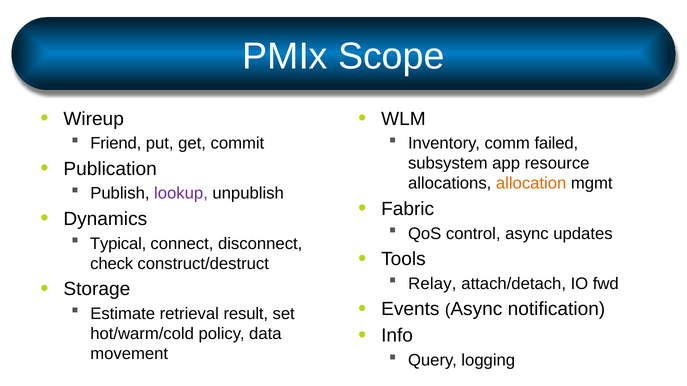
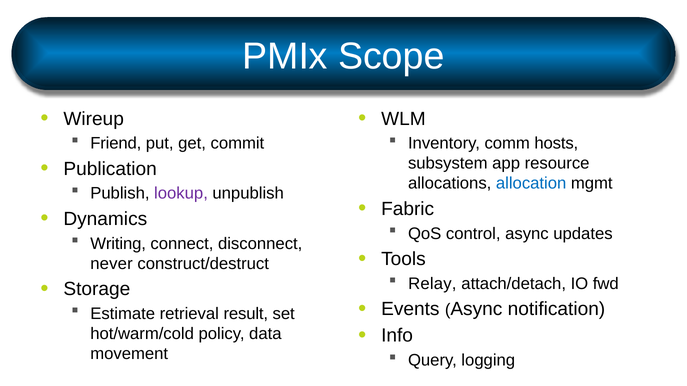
failed: failed -> hosts (556, 144)
allocation colour: orange -> blue (531, 184)
Typical: Typical -> Writing (118, 244)
check: check -> never (112, 264)
